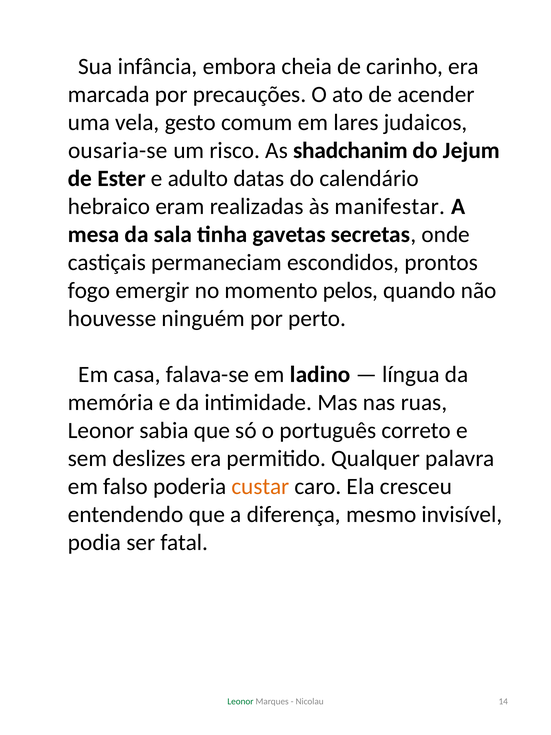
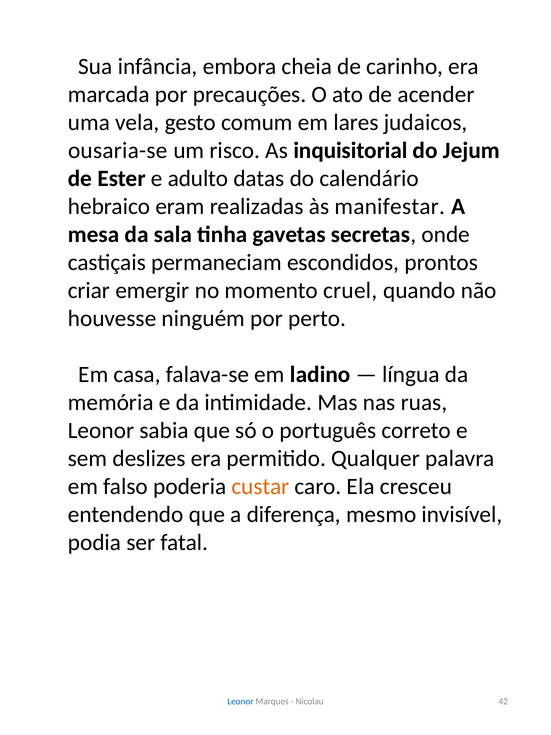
shadchanim: shadchanim -> inquisitorial (350, 150)
fogo: fogo -> criar (89, 290)
pelos: pelos -> cruel (350, 290)
Leonor colour: green -> blue (240, 701)
14: 14 -> 42 (503, 701)
